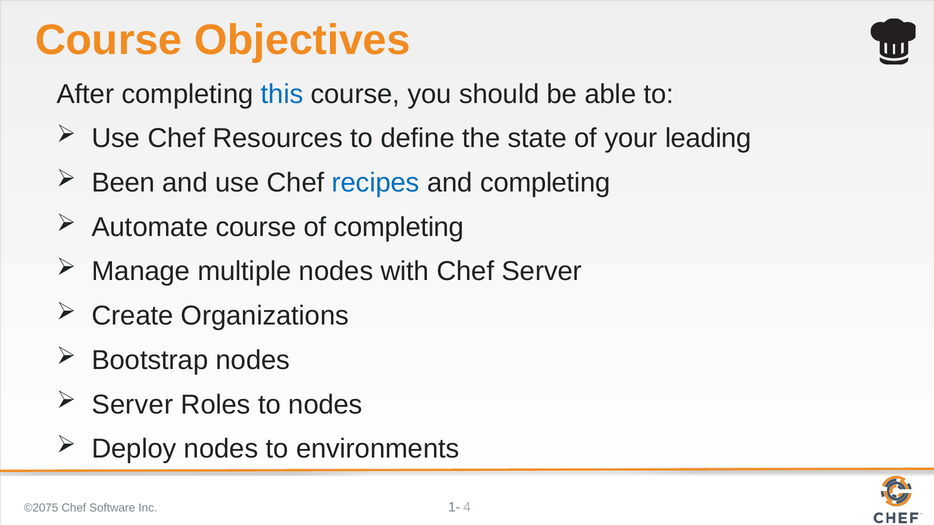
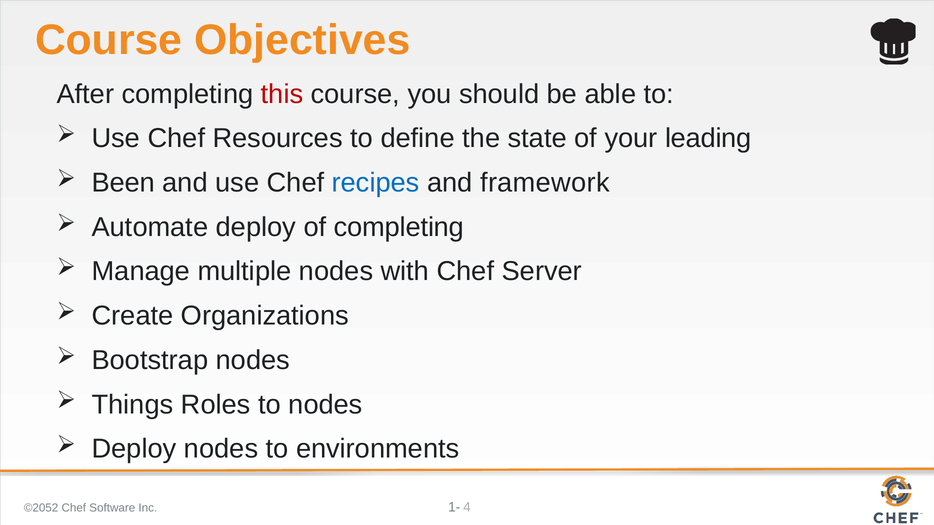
this colour: blue -> red (282, 94)
and completing: completing -> framework (545, 183)
Automate course: course -> deploy (256, 227)
Server: Server -> Things (133, 405)
©2075: ©2075 -> ©2052 (41, 508)
